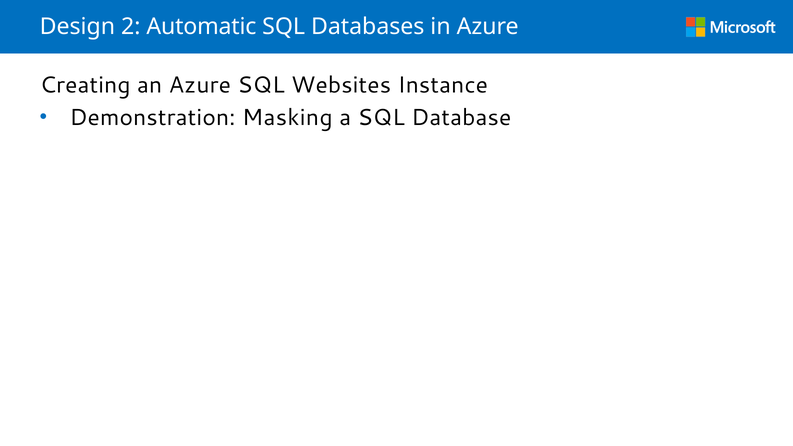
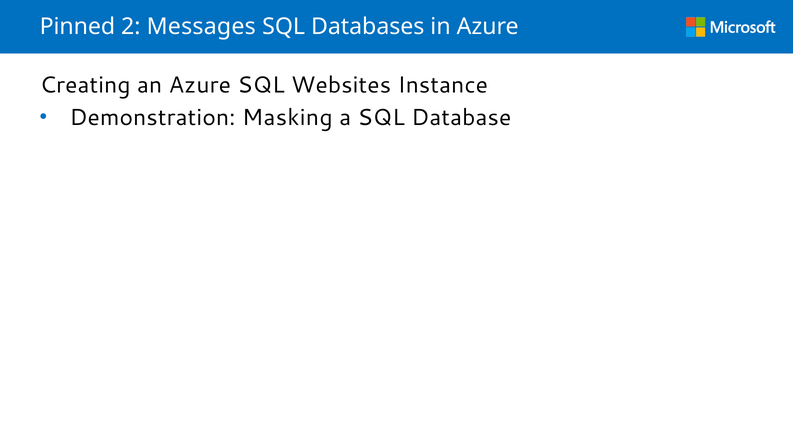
Design: Design -> Pinned (77, 27)
Automatic: Automatic -> Messages (201, 27)
